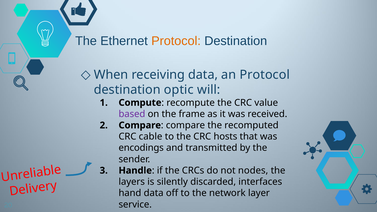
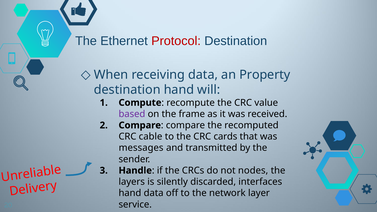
Protocol colour: orange -> red (176, 41)
an Protocol: Protocol -> Property (265, 75)
destination optic: optic -> hand (179, 90)
hosts: hosts -> cards (225, 137)
encodings: encodings -> messages (141, 148)
